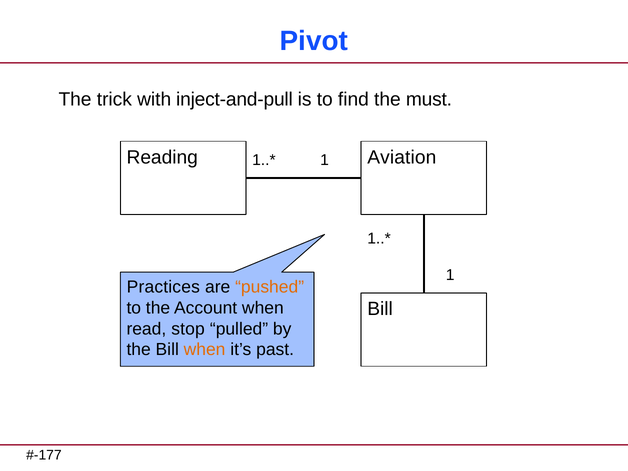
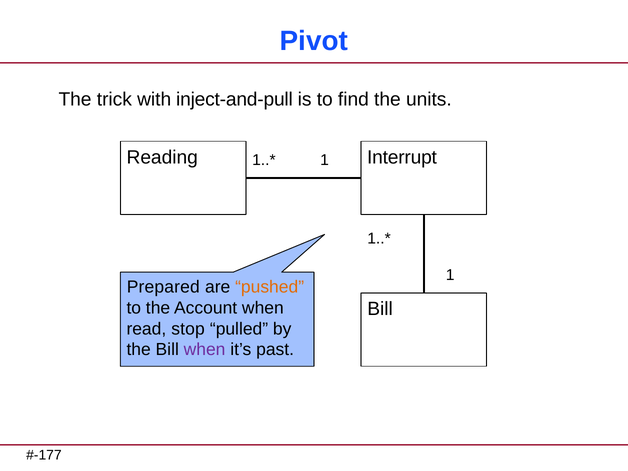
must: must -> units (429, 100)
Aviation: Aviation -> Interrupt (402, 157)
Practices: Practices -> Prepared (163, 287)
when colour: orange -> purple (205, 350)
